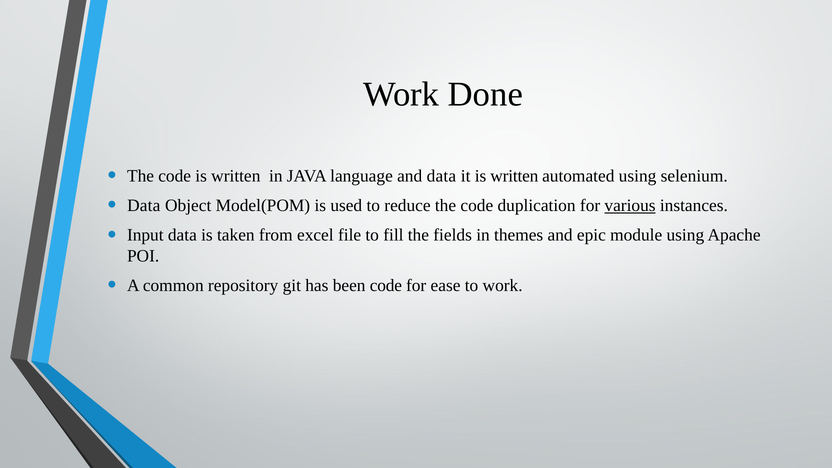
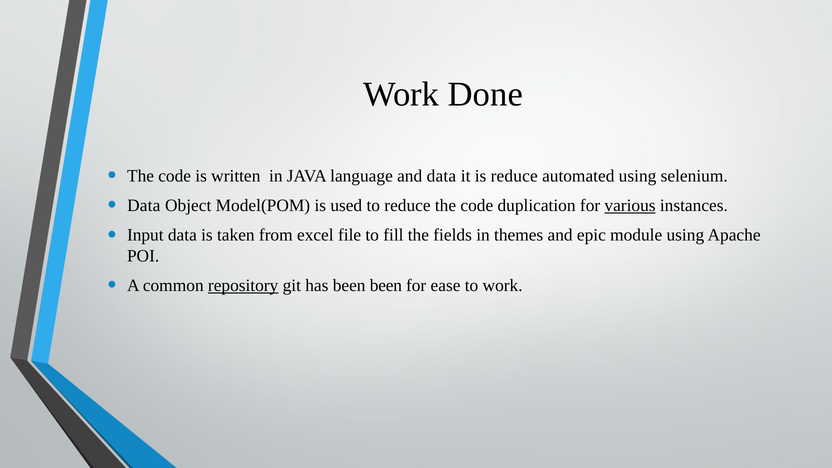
it is written: written -> reduce (514, 176)
repository underline: none -> present (243, 285)
been code: code -> been (386, 285)
